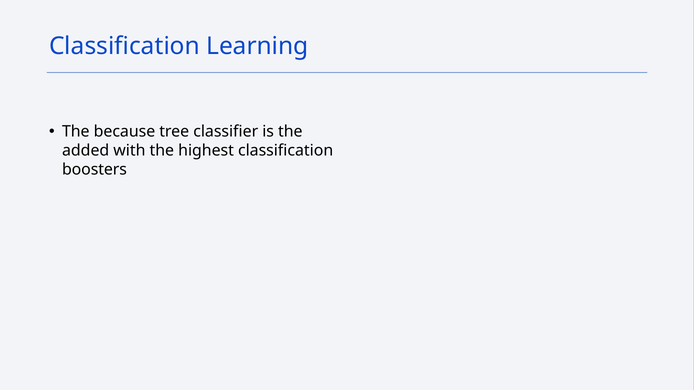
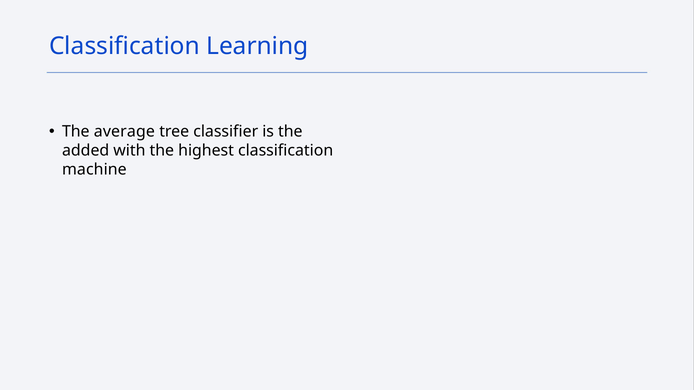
because: because -> average (124, 132)
boosters: boosters -> machine (94, 170)
